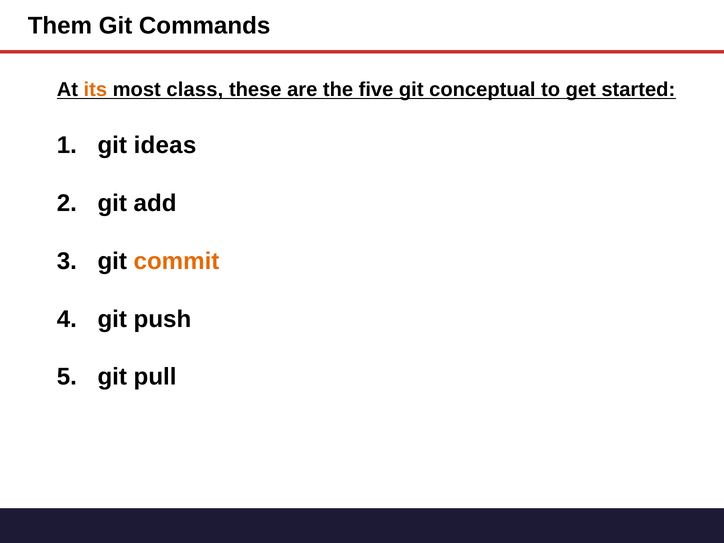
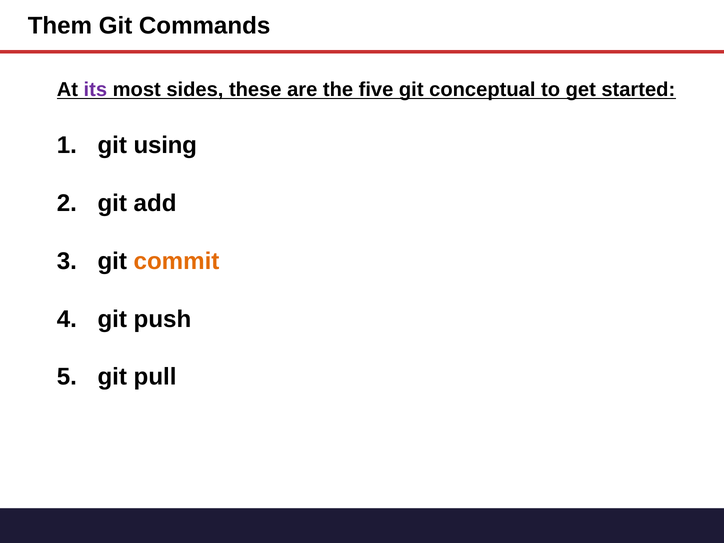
its colour: orange -> purple (95, 90)
class: class -> sides (195, 90)
ideas: ideas -> using (165, 145)
